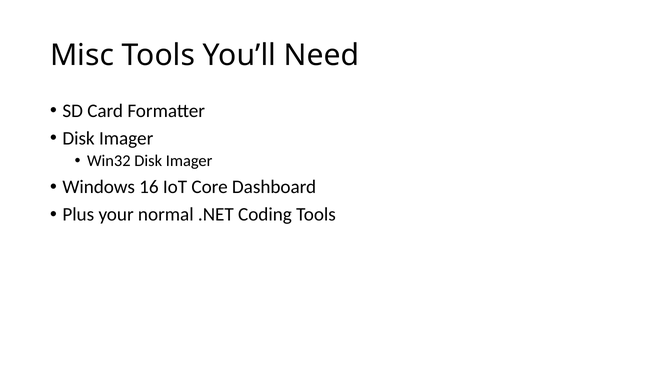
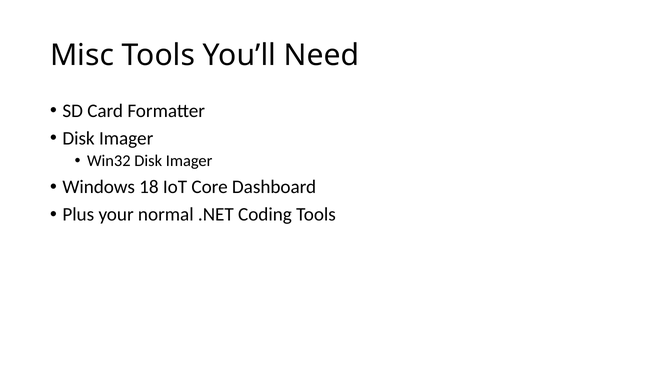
16: 16 -> 18 (149, 187)
